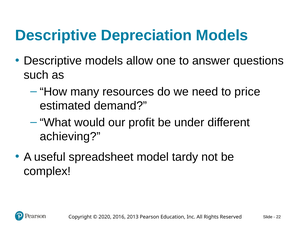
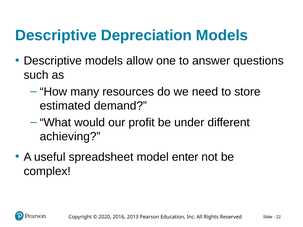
price: price -> store (247, 92)
tardy: tardy -> enter (185, 157)
